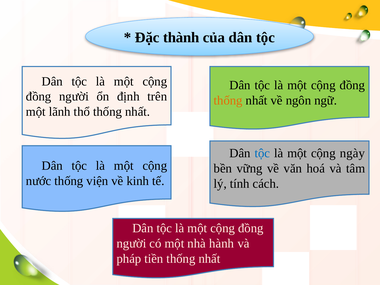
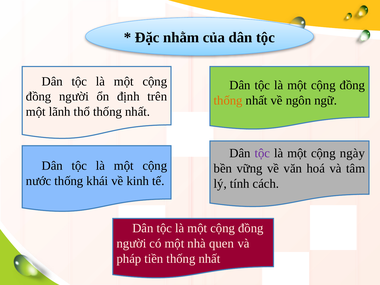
thành: thành -> nhằm (181, 37)
tộc colour: blue -> purple (262, 153)
viện: viện -> khái (97, 181)
hành: hành -> quen (222, 243)
